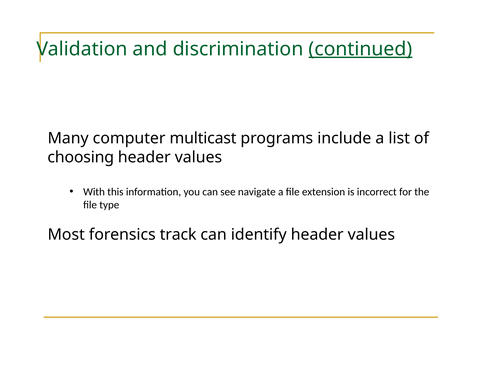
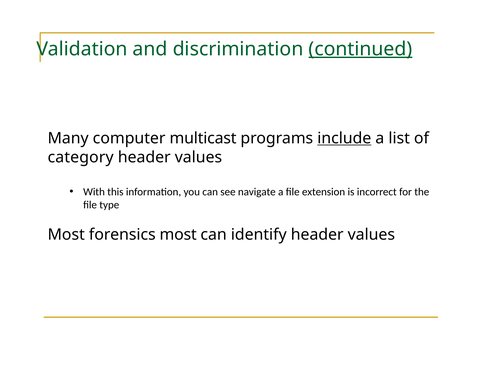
include underline: none -> present (344, 138)
choosing: choosing -> category (81, 157)
forensics track: track -> most (178, 235)
